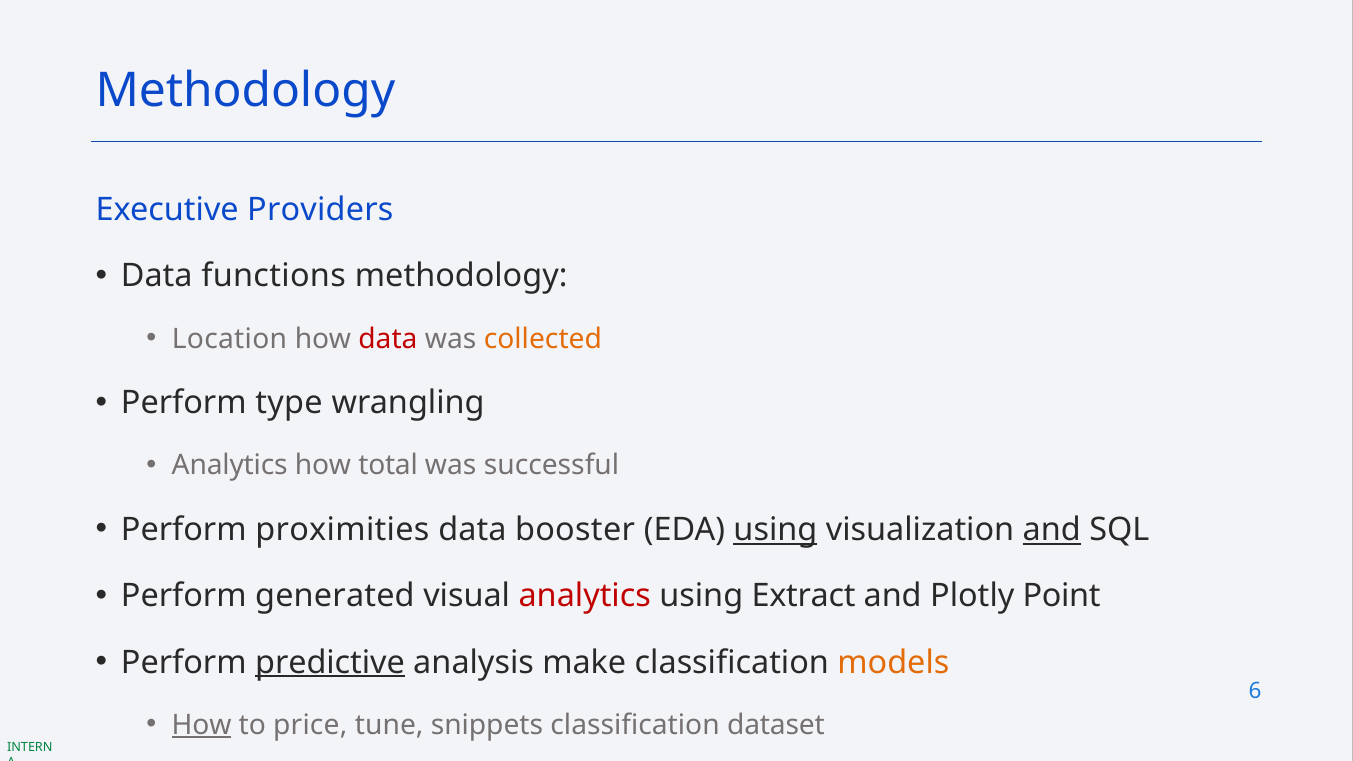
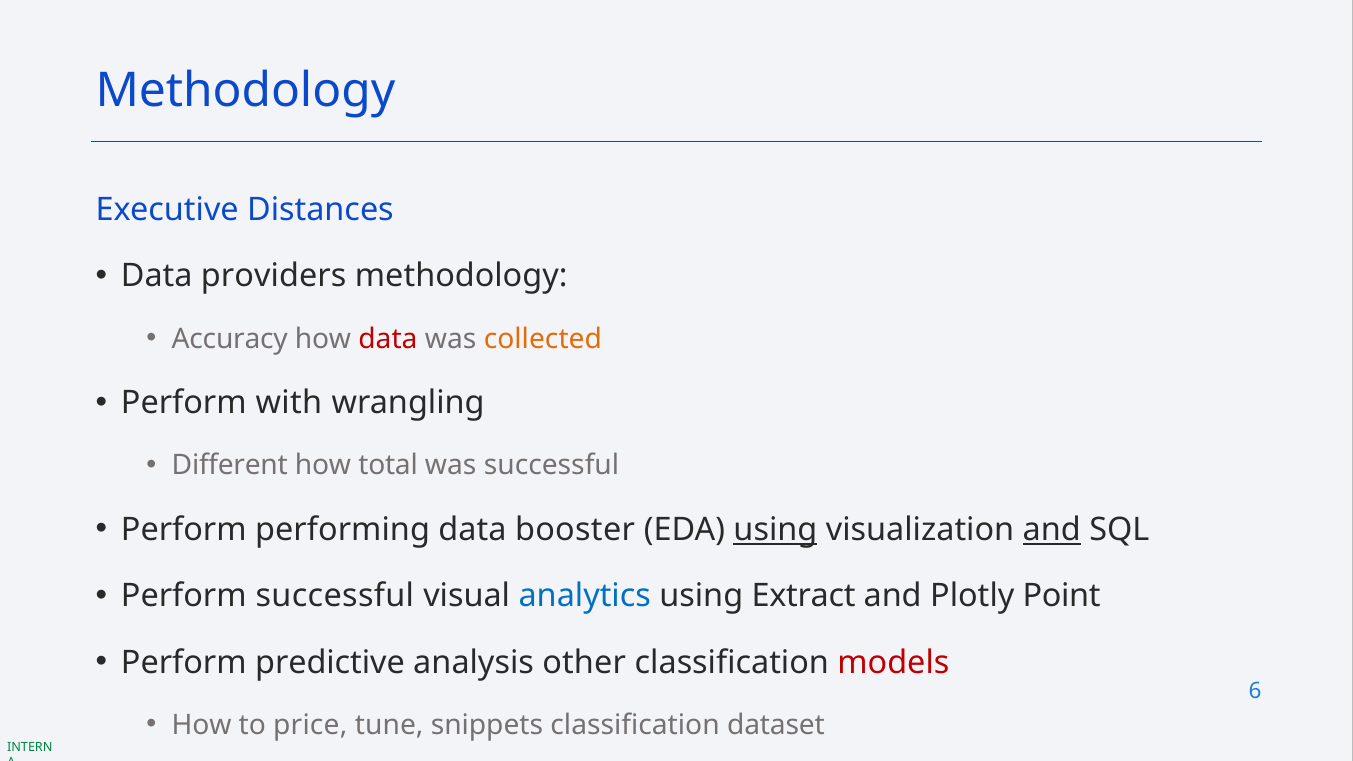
Providers: Providers -> Distances (320, 210)
functions: functions -> providers (274, 276)
Location: Location -> Accuracy (230, 339)
type: type -> with (289, 403)
Analytics: Analytics -> Different (230, 466)
proximities: proximities -> performing (343, 530)
Perform generated: generated -> successful (335, 596)
analytics colour: red -> blue (585, 596)
predictive underline: present -> none (330, 662)
make: make -> other (584, 662)
models colour: orange -> red (893, 662)
How underline: present -> none (202, 725)
